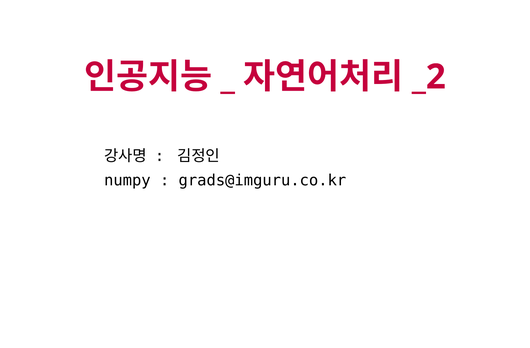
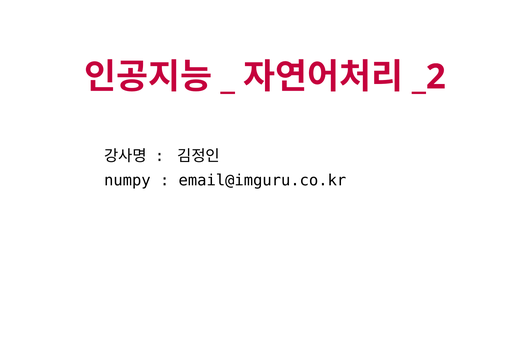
grads@imguru.co.kr: grads@imguru.co.kr -> email@imguru.co.kr (262, 180)
